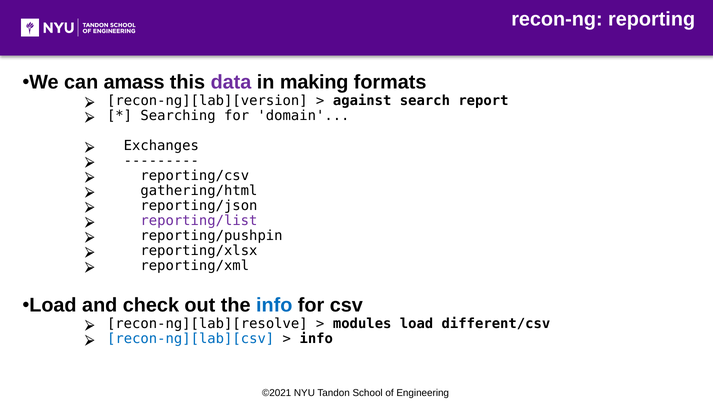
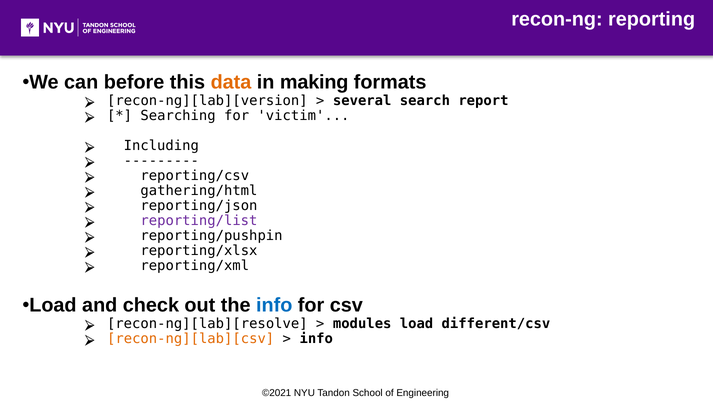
amass: amass -> before (134, 82)
data colour: purple -> orange (231, 82)
against: against -> several (362, 101)
domain: domain -> victim (303, 116)
Exchanges: Exchanges -> Including (161, 146)
recon-ng][lab][csv colour: blue -> orange (191, 339)
